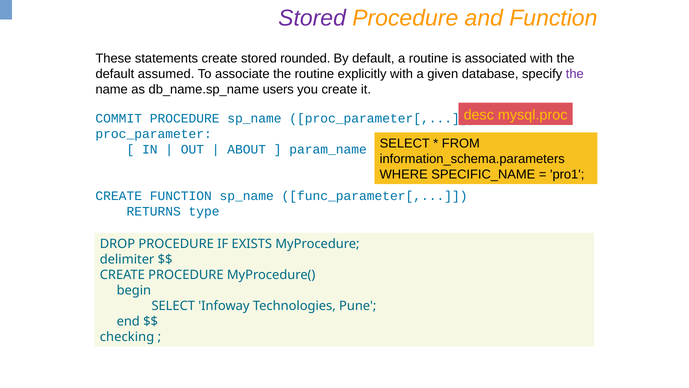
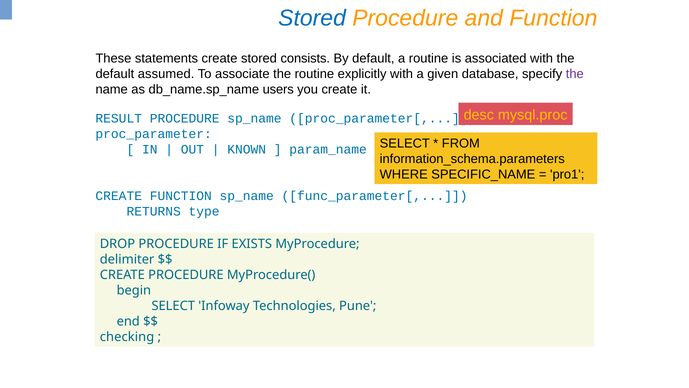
Stored colour: purple -> blue (312, 18)
rounded: rounded -> consists (305, 59)
COMMIT: COMMIT -> RESULT (119, 118)
ABOUT: ABOUT -> KNOWN (247, 149)
